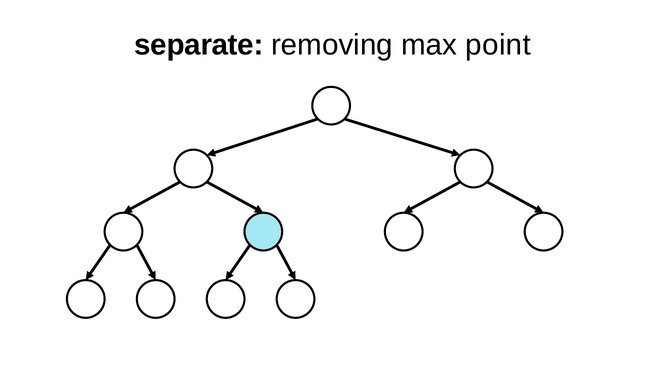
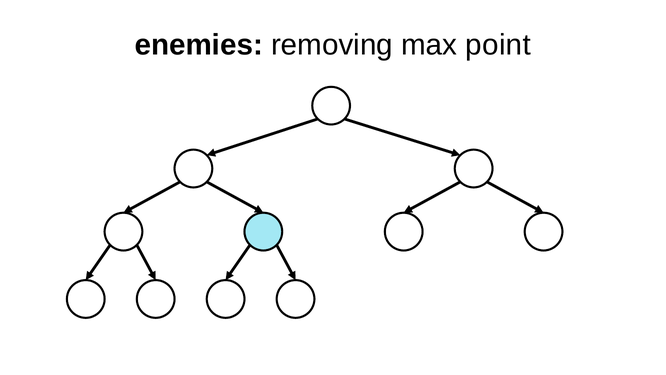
separate: separate -> enemies (199, 45)
